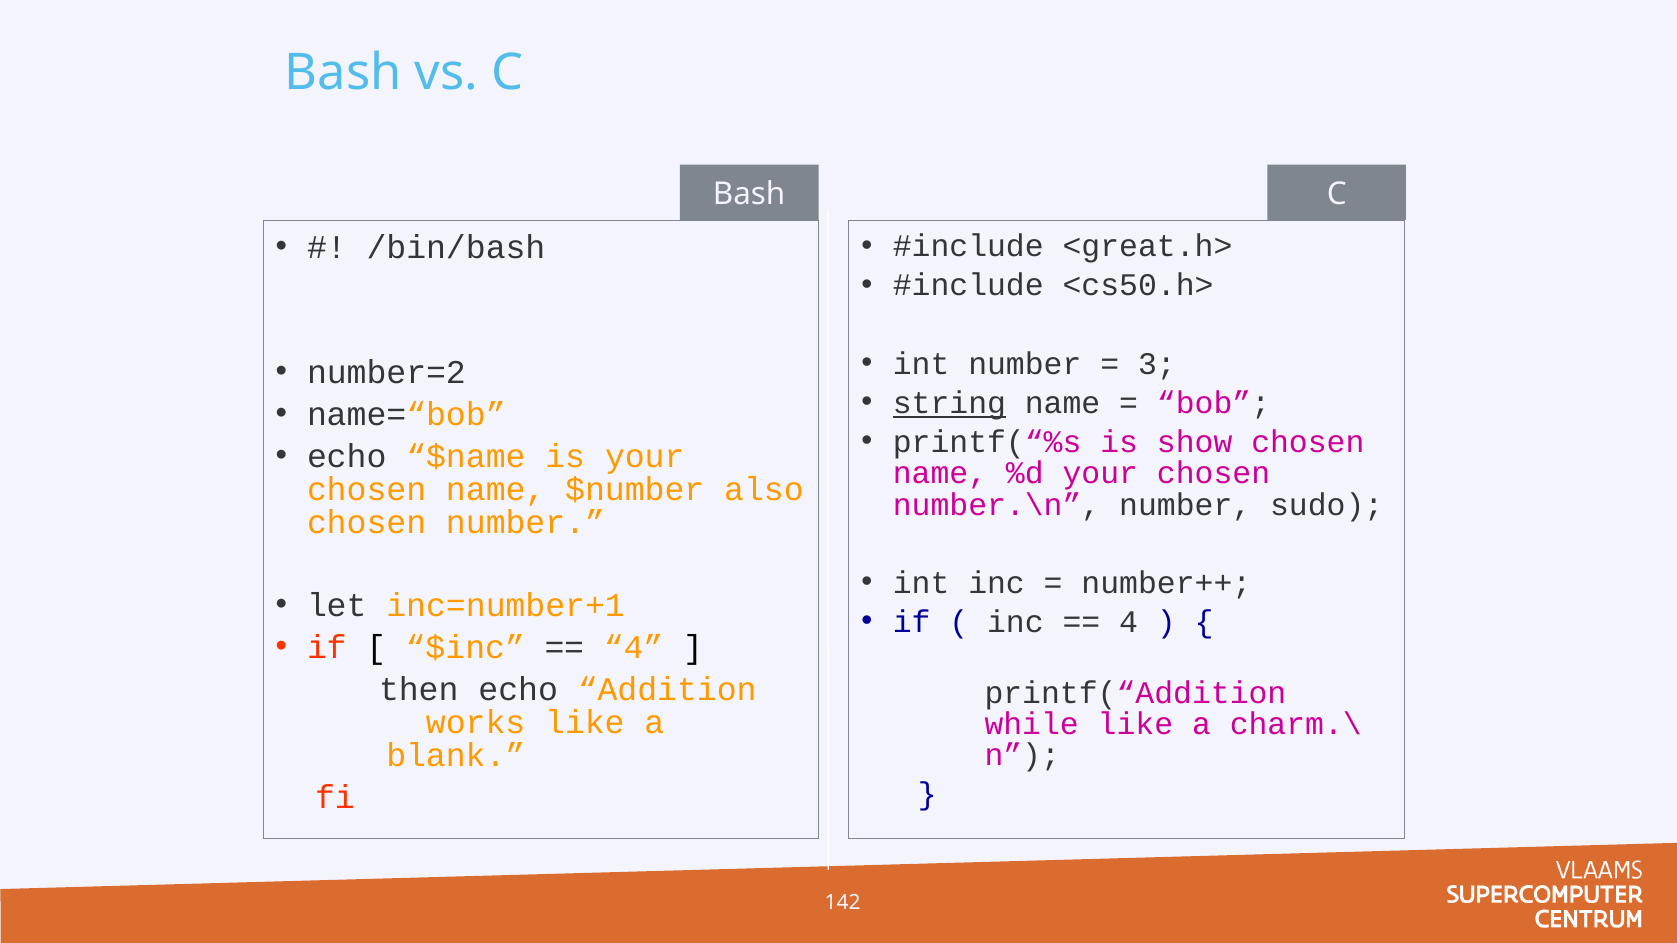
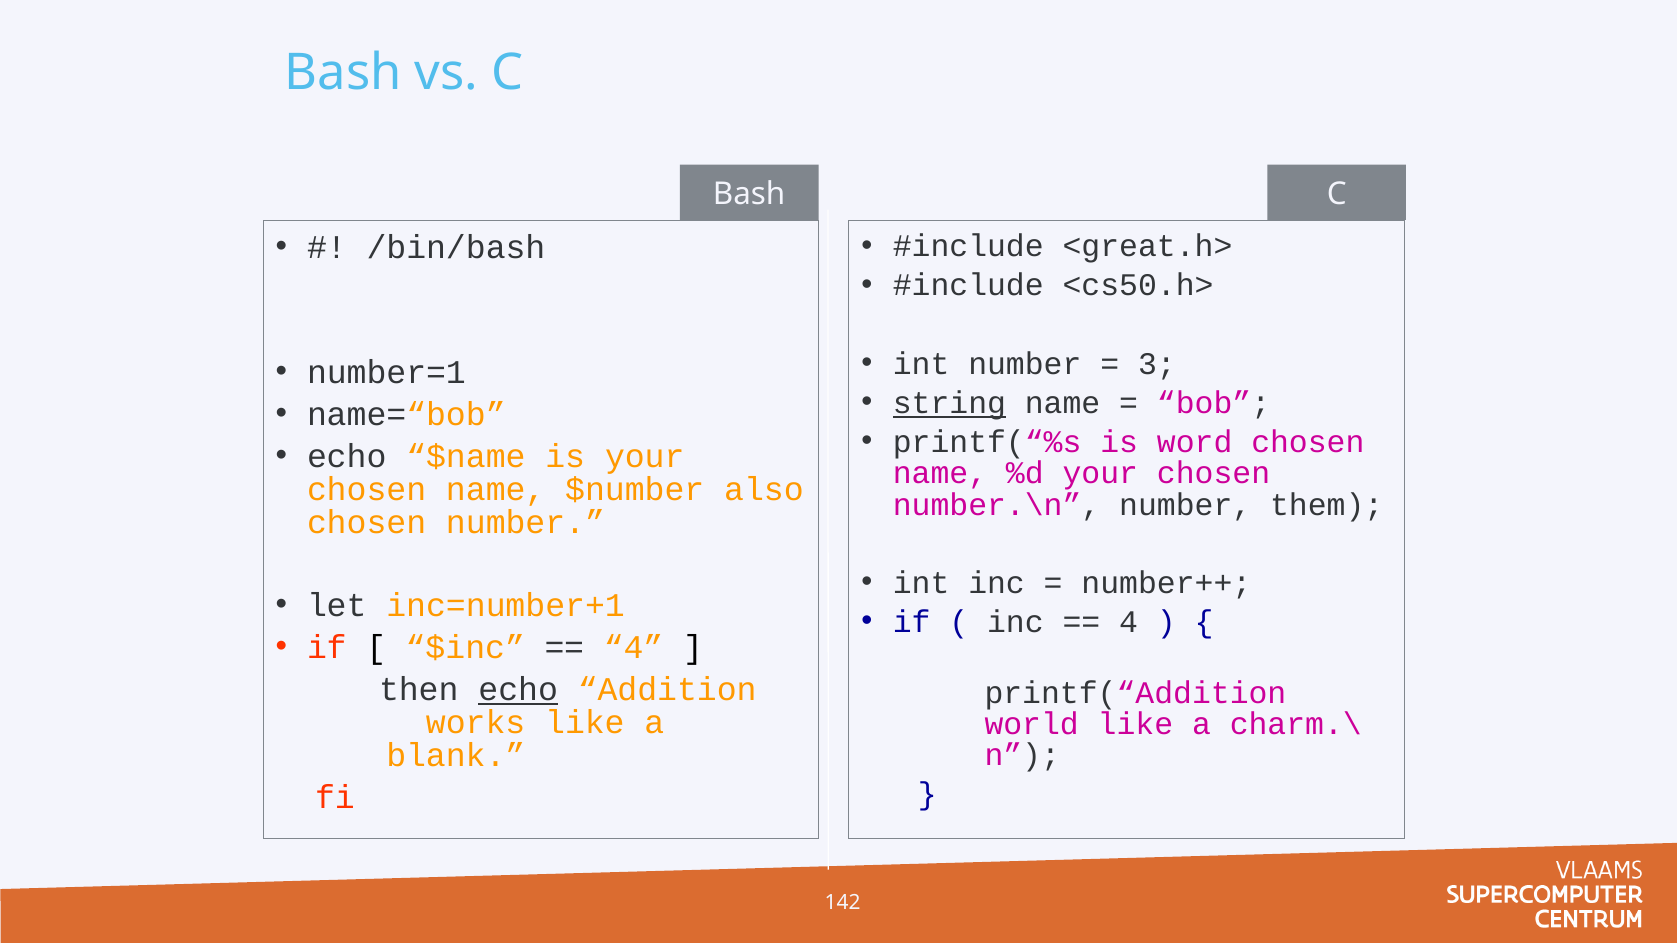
number=2: number=2 -> number=1 (386, 373)
show: show -> word (1195, 442)
sudo: sudo -> them (1327, 505)
echo underline: none -> present (518, 690)
while: while -> world (1032, 724)
